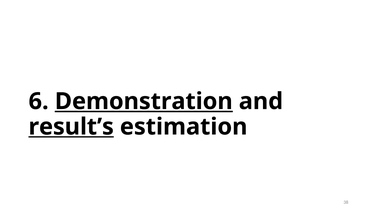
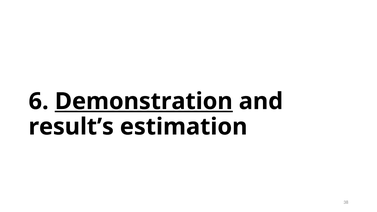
result’s underline: present -> none (71, 127)
